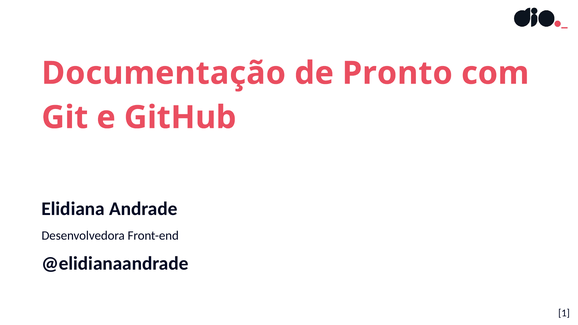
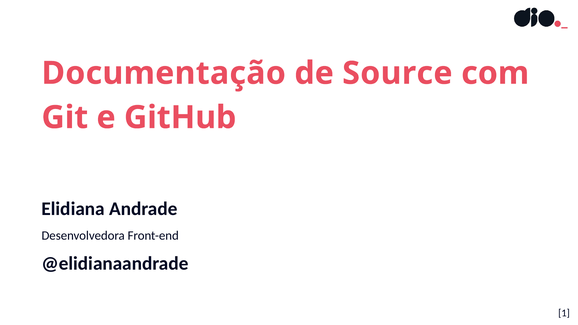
Pronto: Pronto -> Source (397, 73)
